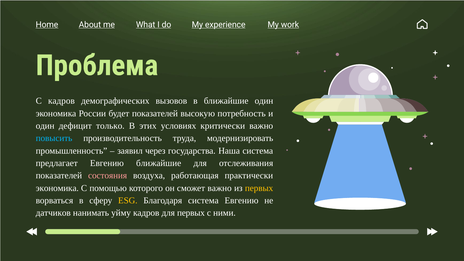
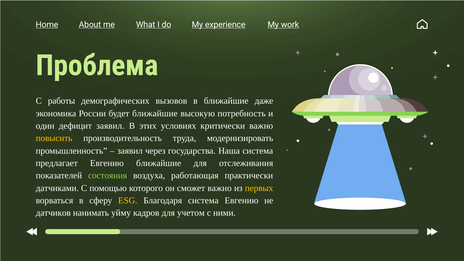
С кадров: кадров -> работы (62, 101)
ближайшие один: один -> даже (264, 101)
будет показателей: показателей -> ближайшие (155, 113)
дефицит только: только -> заявил (110, 126)
повысить colour: light blue -> yellow (54, 138)
состояния colour: pink -> light green (108, 176)
экономика: экономика -> датчиками (57, 188)
для первых: первых -> учетом (191, 213)
